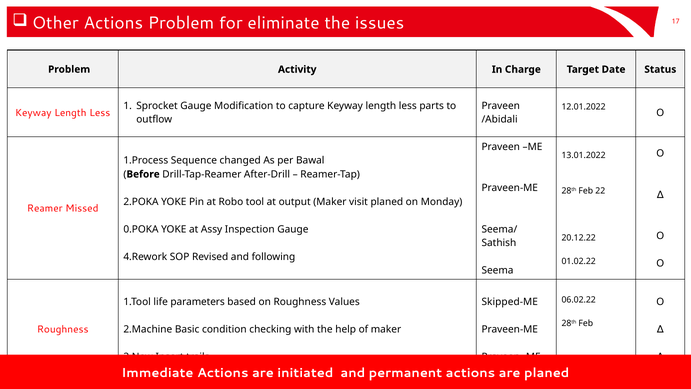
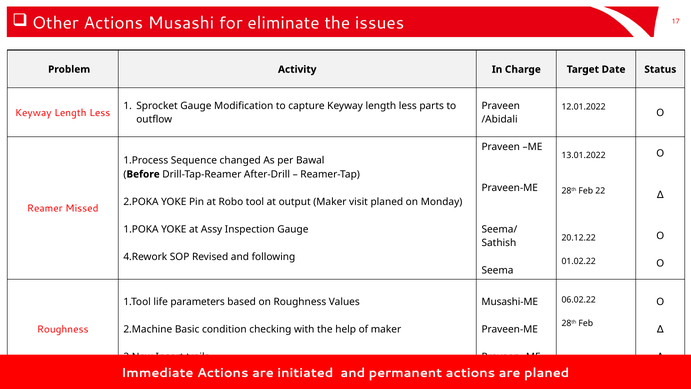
Actions Problem: Problem -> Musashi (181, 23)
0.POKA: 0.POKA -> 1.POKA (141, 229)
Skipped-ME: Skipped-ME -> Musashi-ME (510, 302)
